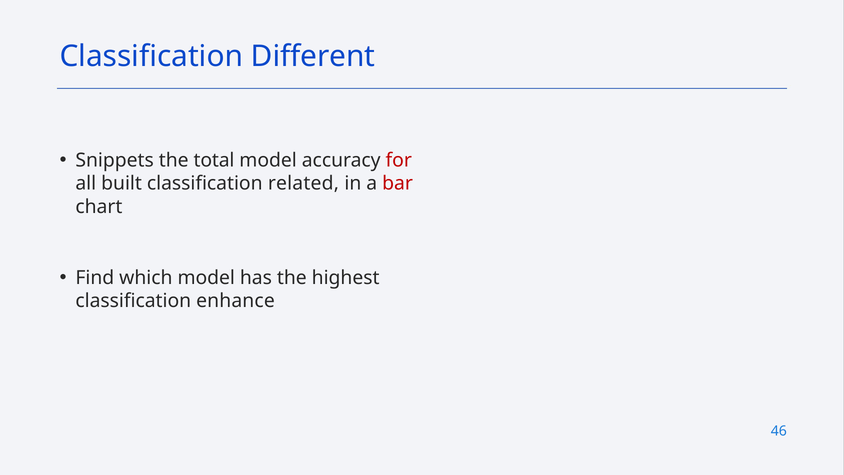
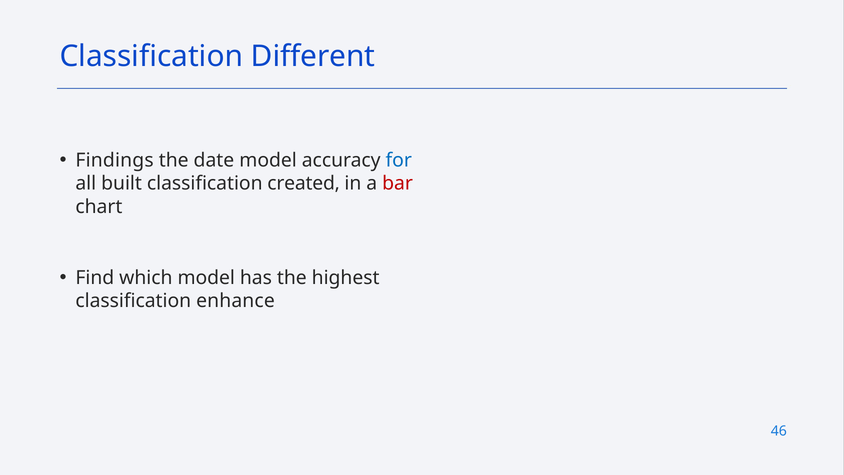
Snippets: Snippets -> Findings (115, 160)
total: total -> date (214, 160)
for colour: red -> blue (399, 160)
related: related -> created (304, 183)
